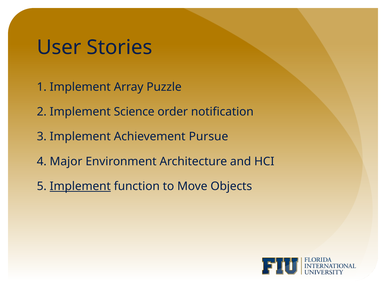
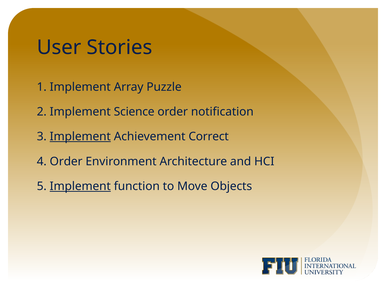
Implement underline: none -> present (80, 137)
Pursue: Pursue -> Correct (209, 137)
4 Major: Major -> Order (66, 162)
